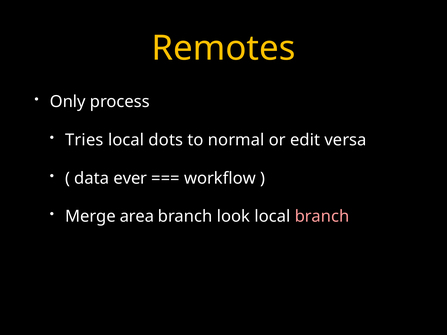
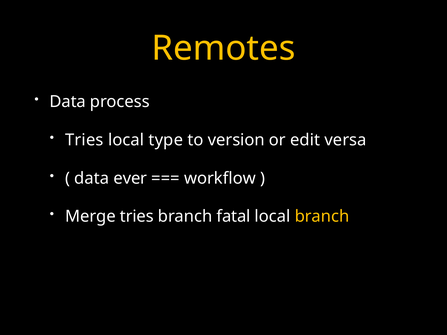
Only: Only -> Data (68, 102)
dots: dots -> type (166, 140)
normal: normal -> version (236, 140)
Merge area: area -> tries (137, 217)
look: look -> fatal (234, 217)
branch colour: pink -> yellow (322, 217)
